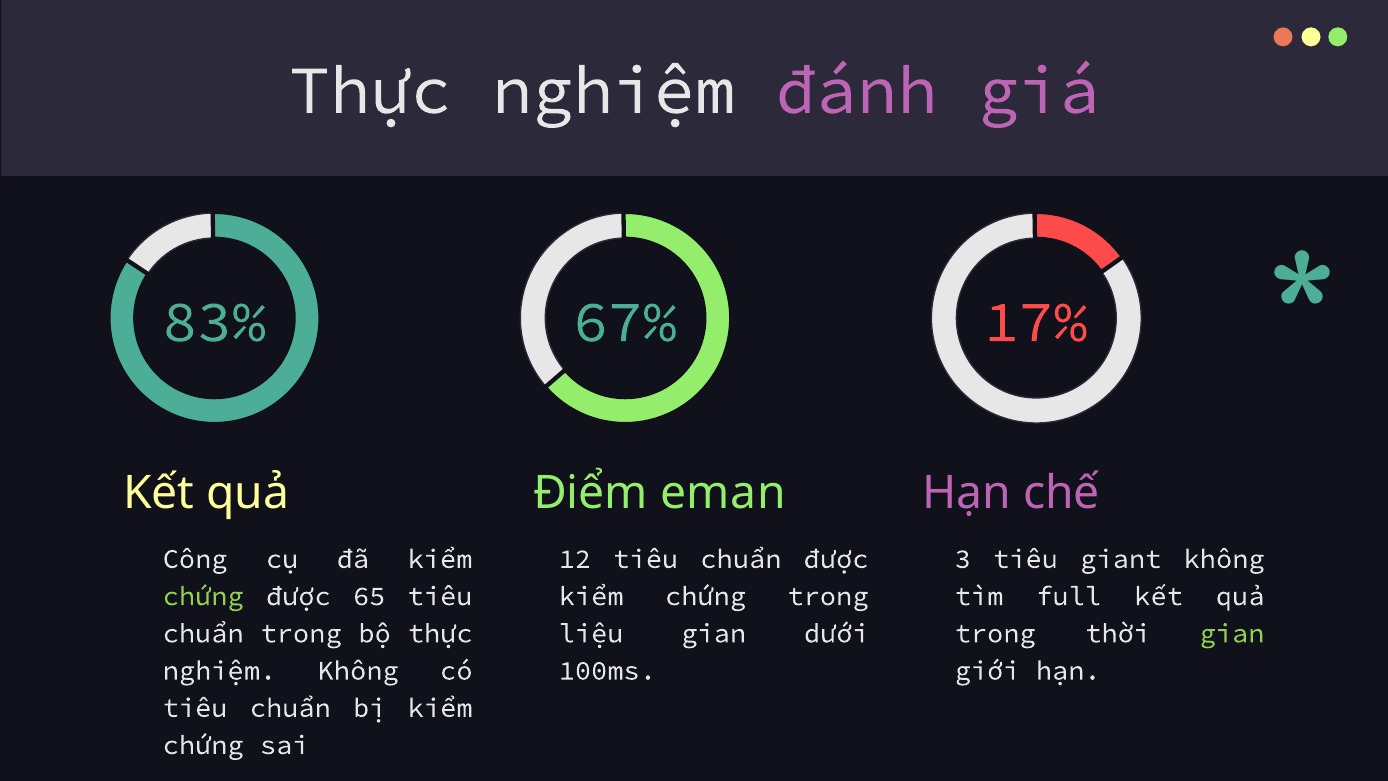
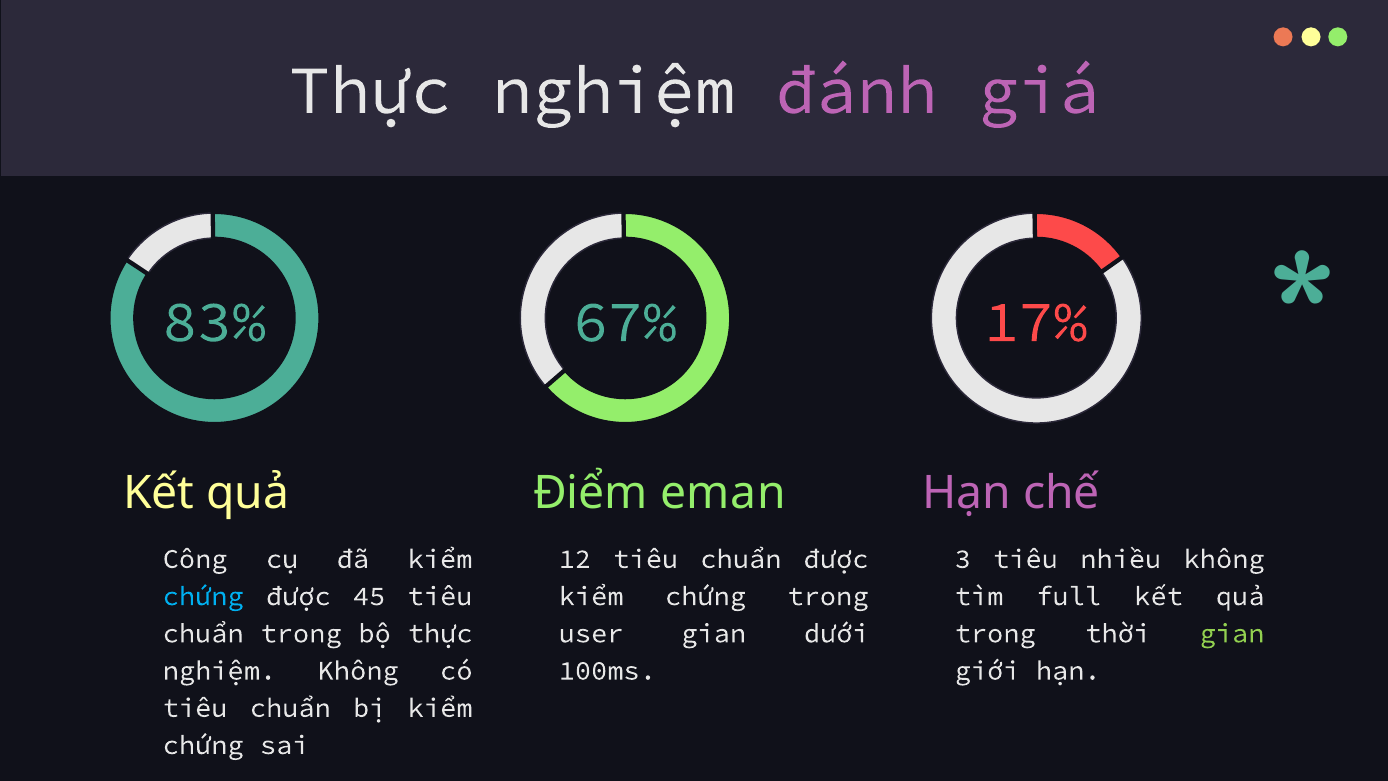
giant: giant -> nhiều (1121, 559)
chứng colour: light green -> light blue (203, 596)
65: 65 -> 45 (369, 596)
liệu: liệu -> user (591, 633)
